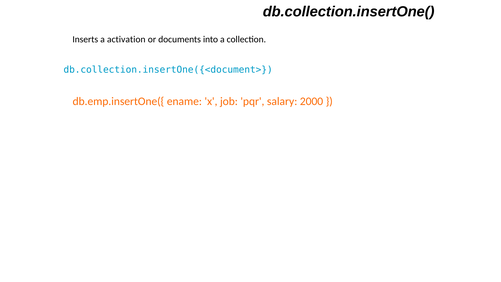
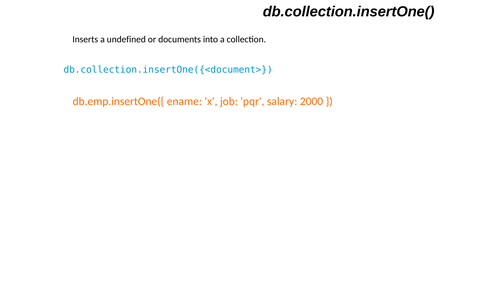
activation: activation -> undefined (126, 39)
